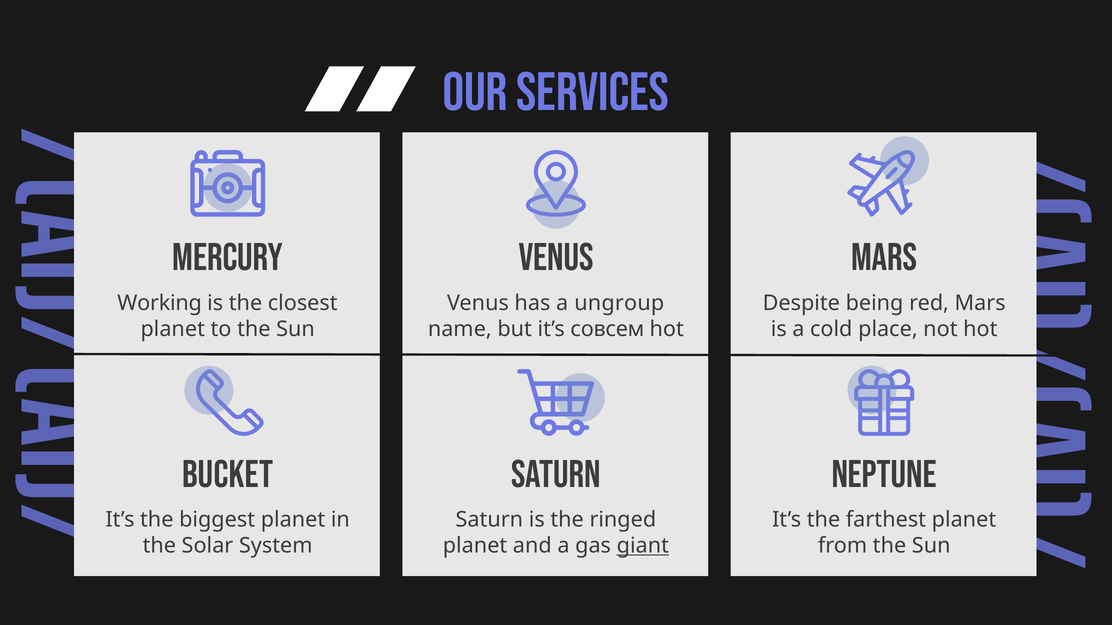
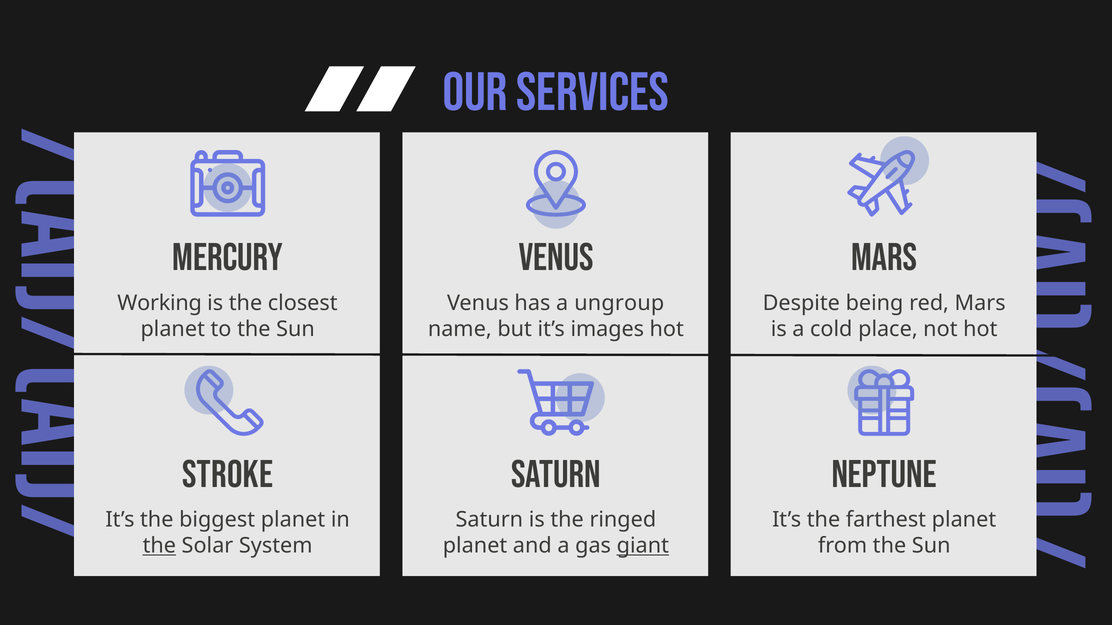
совсем: совсем -> images (607, 329)
bucket: bucket -> stroke (228, 475)
the underline: none -> present (159, 546)
